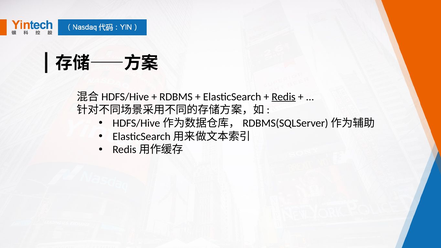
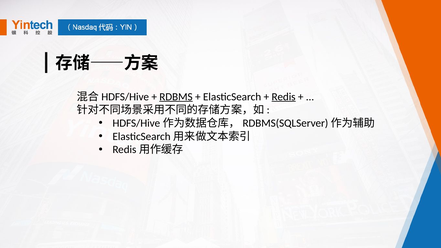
RDBMS underline: none -> present (176, 97)
